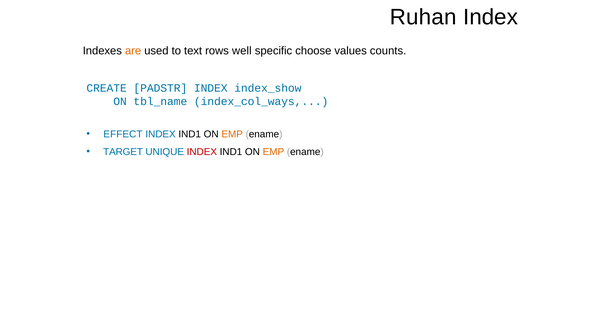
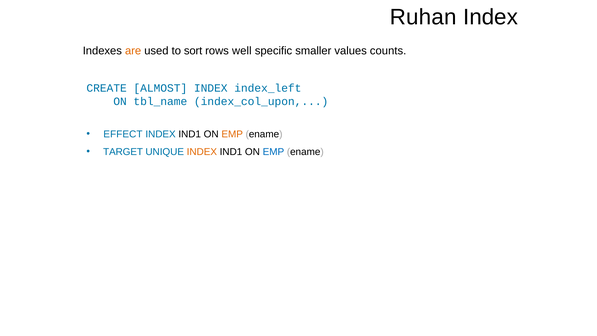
text: text -> sort (193, 51)
choose: choose -> smaller (313, 51)
PADSTR: PADSTR -> ALMOST (160, 88)
index_show: index_show -> index_left (268, 88)
index_col_ways: index_col_ways -> index_col_upon (261, 101)
INDEX colour: red -> orange (202, 152)
EMP colour: orange -> blue (273, 152)
